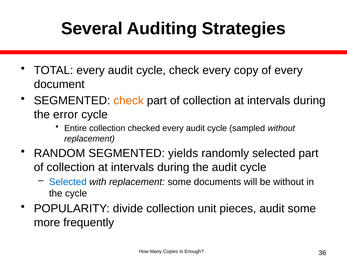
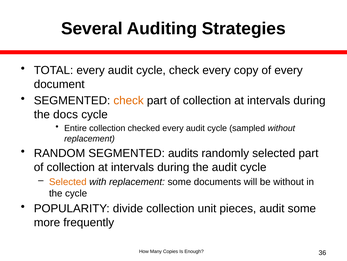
error: error -> docs (66, 114)
yields: yields -> audits (183, 153)
Selected colour: blue -> orange (68, 181)
